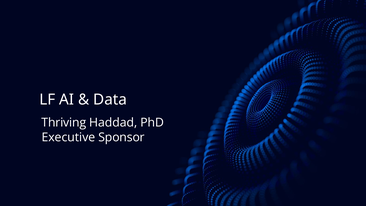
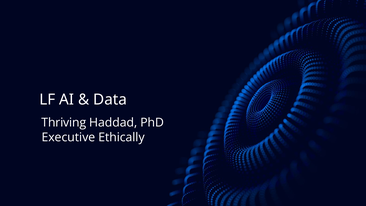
Sponsor: Sponsor -> Ethically (121, 137)
